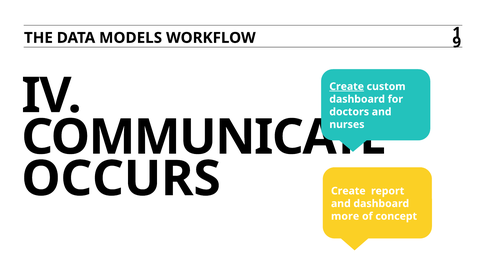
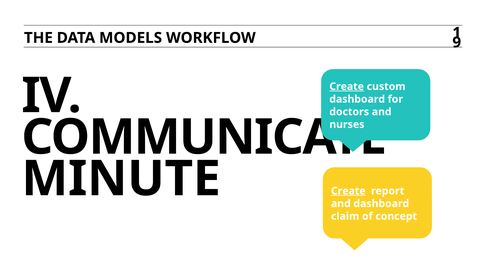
OCCURS: OCCURS -> MINUTE (121, 179)
Create underline: none -> present (348, 191)
more: more -> claim (345, 216)
